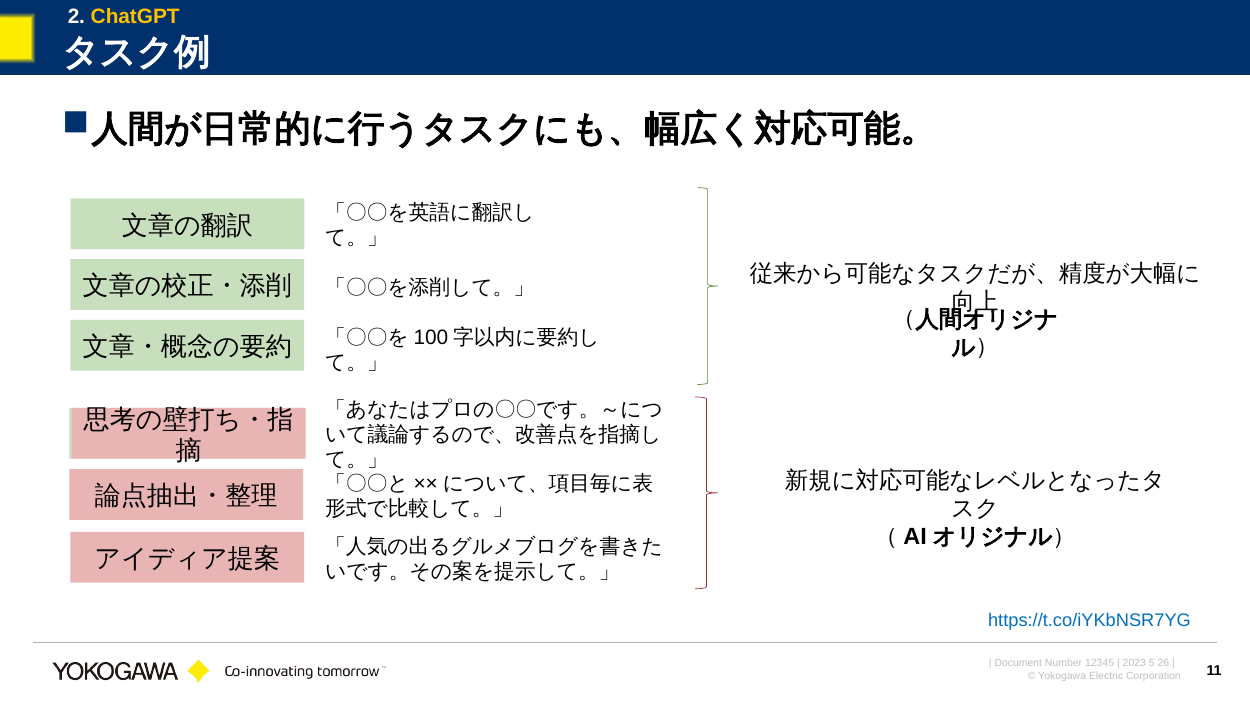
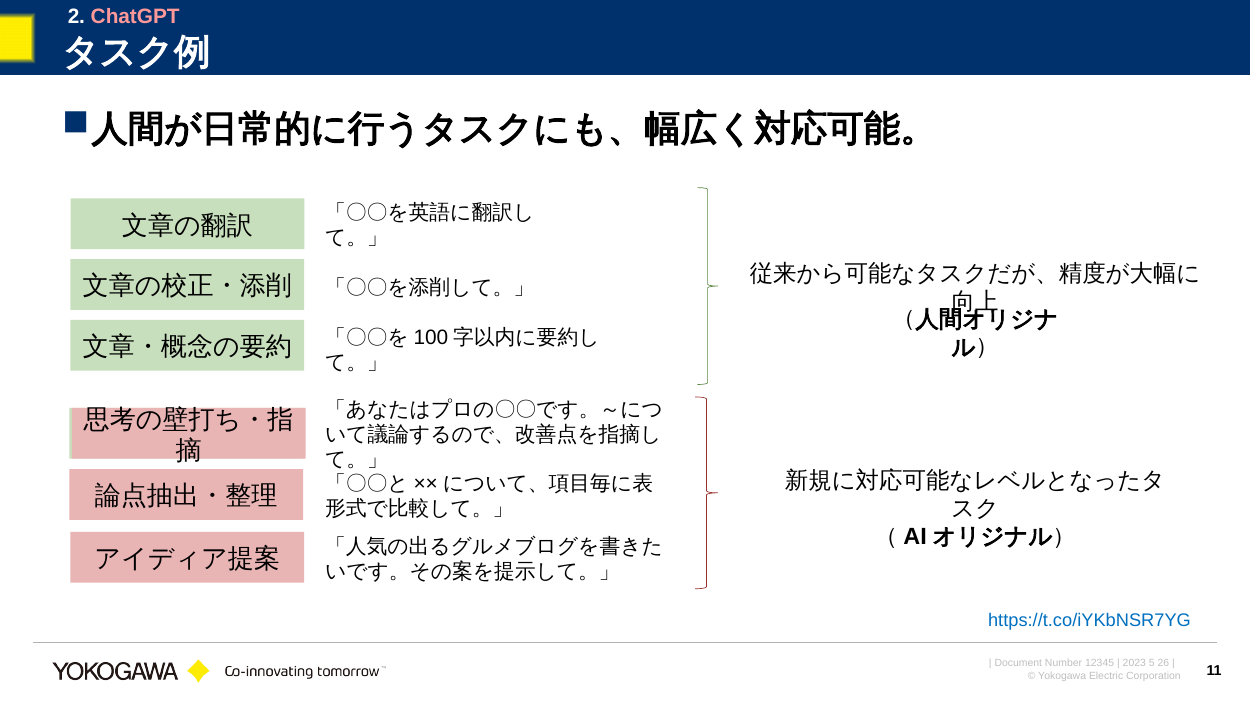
ChatGPT colour: yellow -> pink (135, 16)
